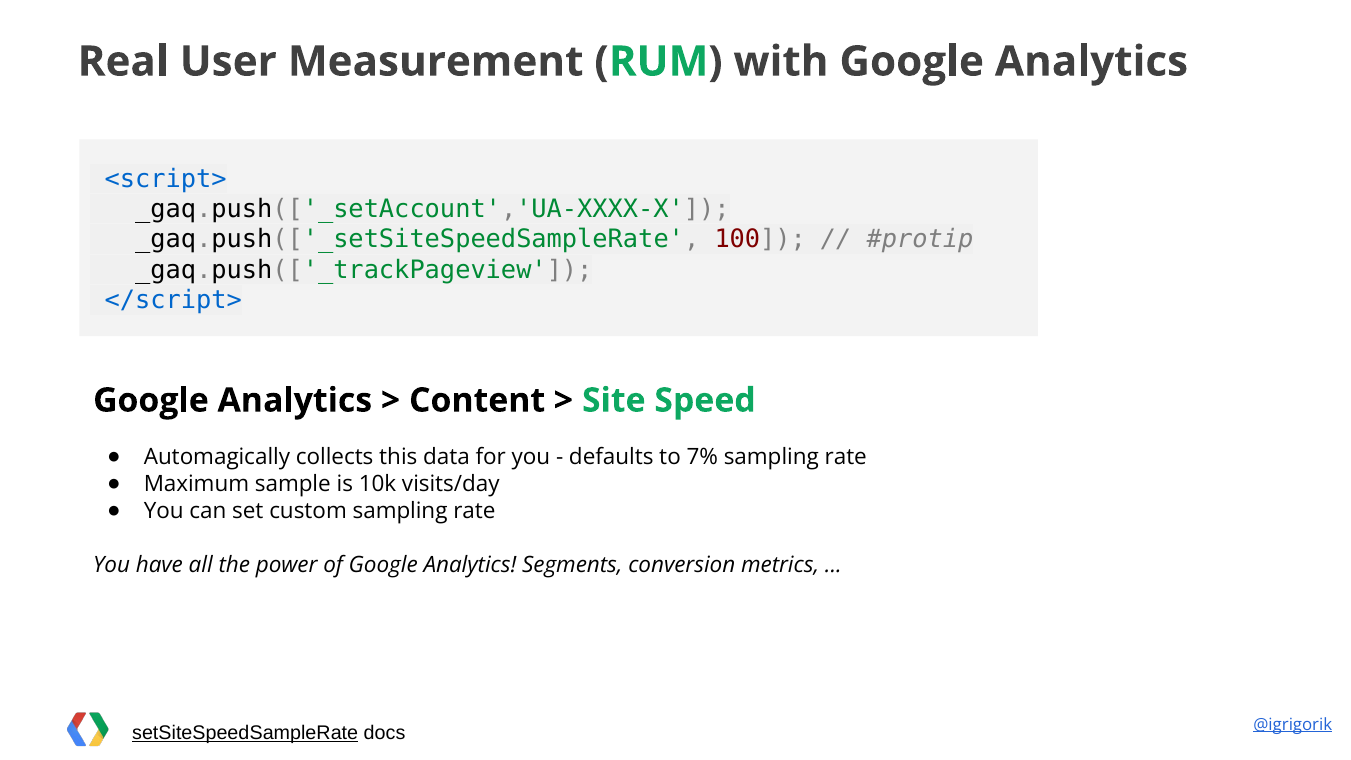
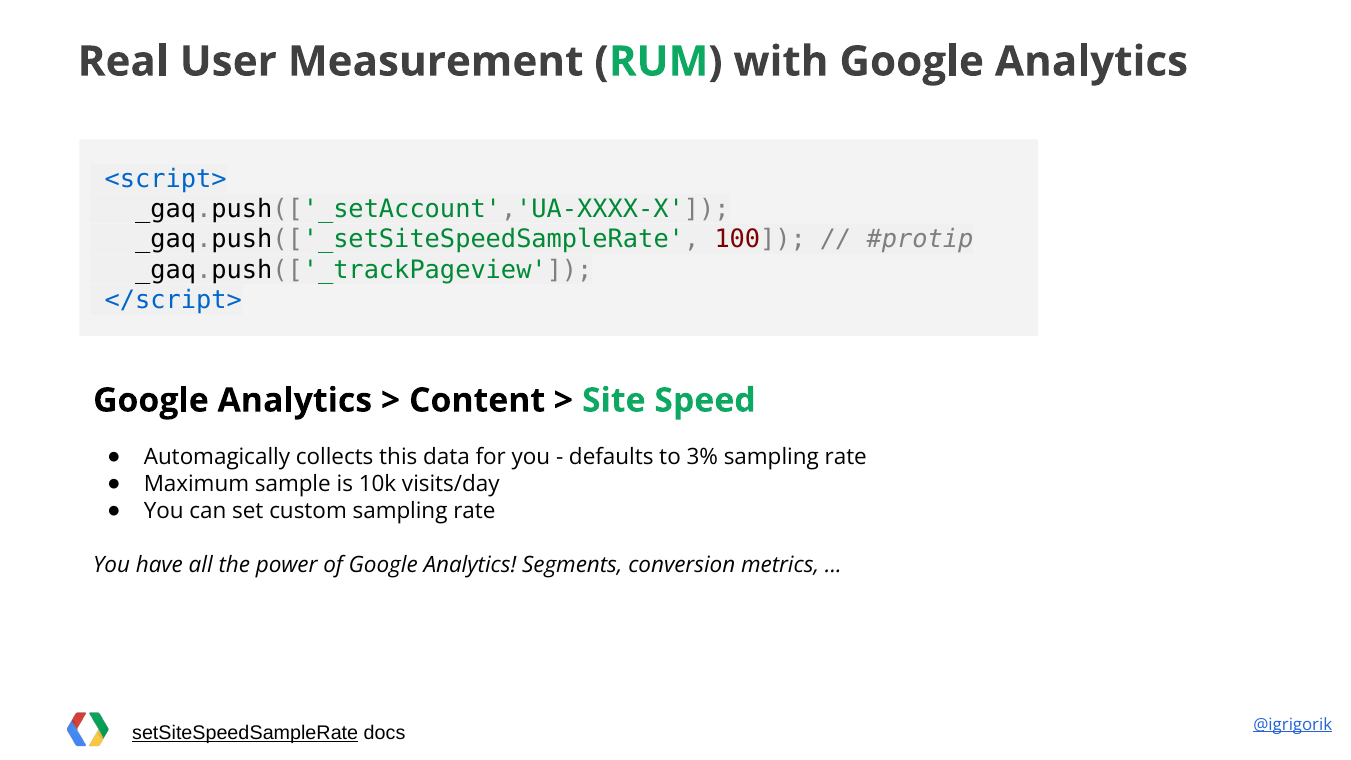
7%: 7% -> 3% (702, 457)
